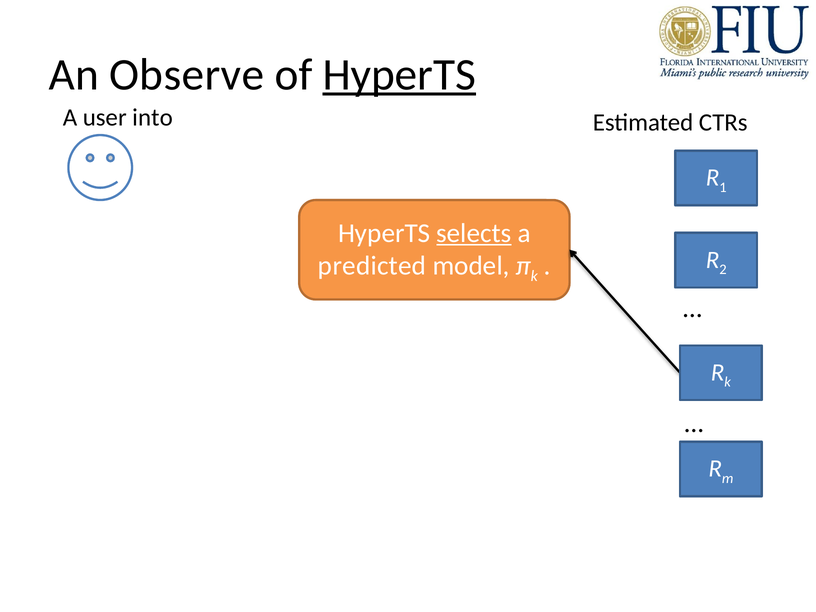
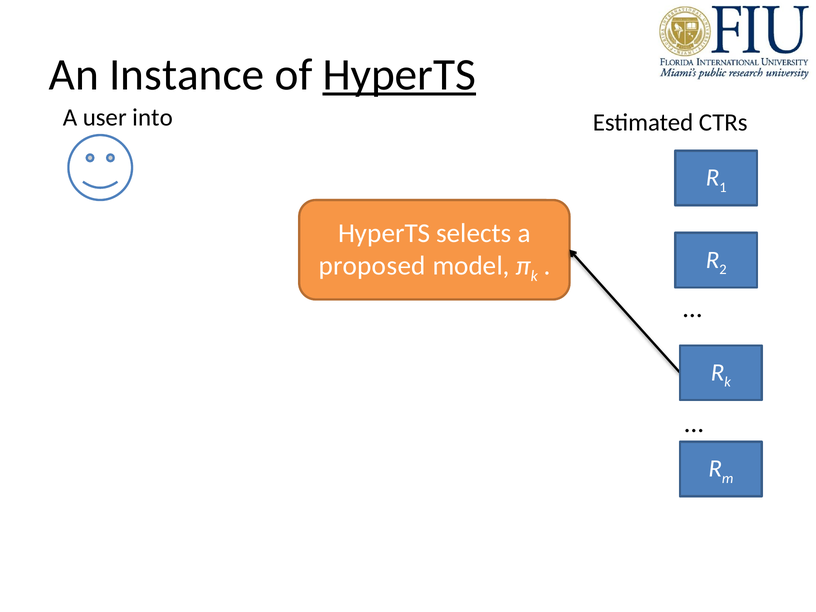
Observe: Observe -> Instance (187, 75)
selects underline: present -> none (474, 233)
predicted: predicted -> proposed (372, 266)
